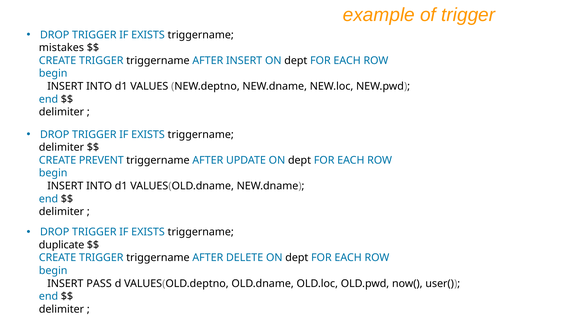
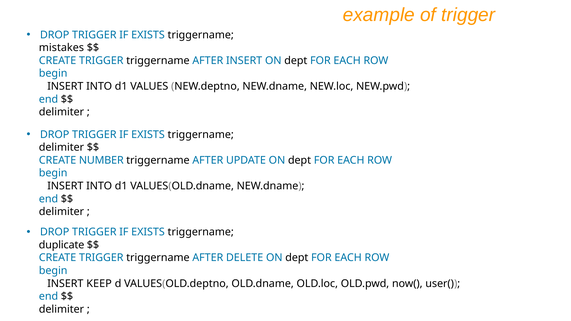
PREVENT: PREVENT -> NUMBER (101, 160)
PASS: PASS -> KEEP (99, 284)
